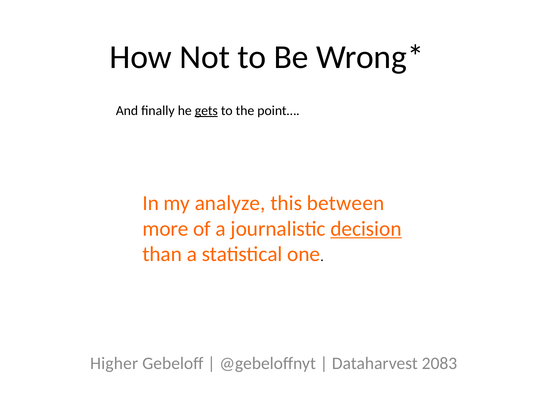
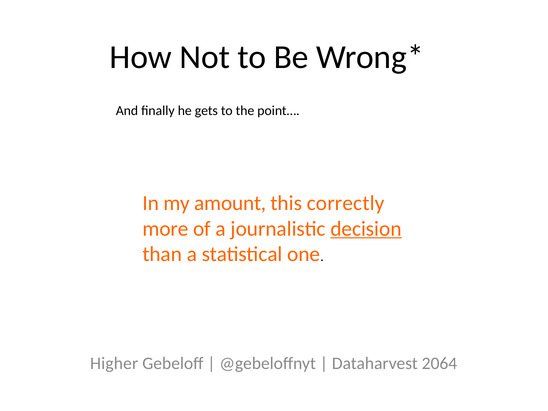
gets underline: present -> none (206, 111)
analyze: analyze -> amount (230, 203)
between: between -> correctly (346, 203)
2083: 2083 -> 2064 (439, 364)
